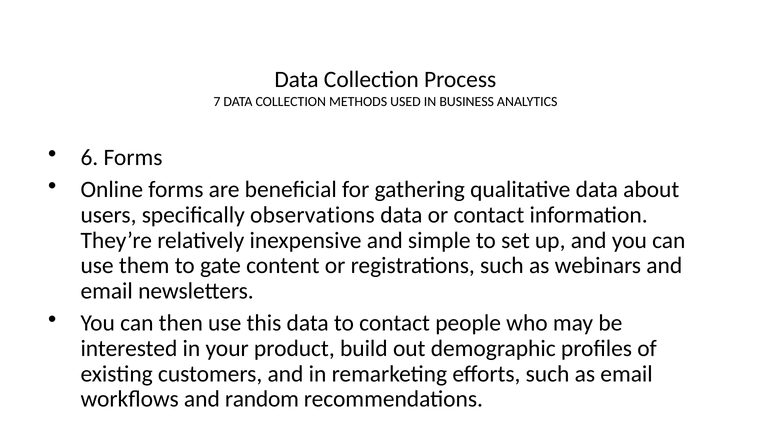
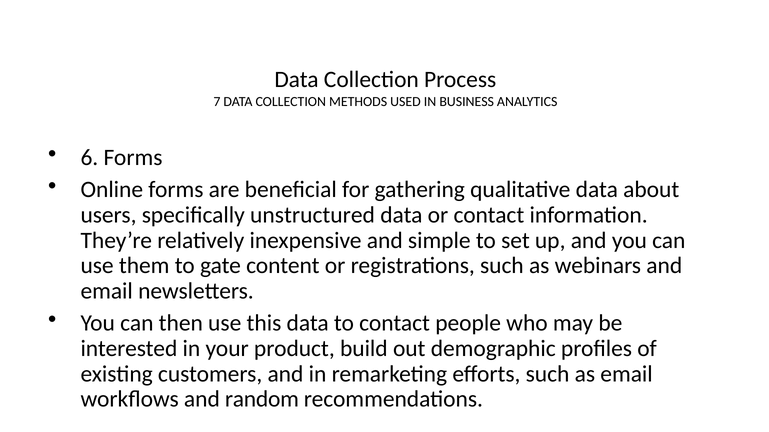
observations: observations -> unstructured (313, 215)
